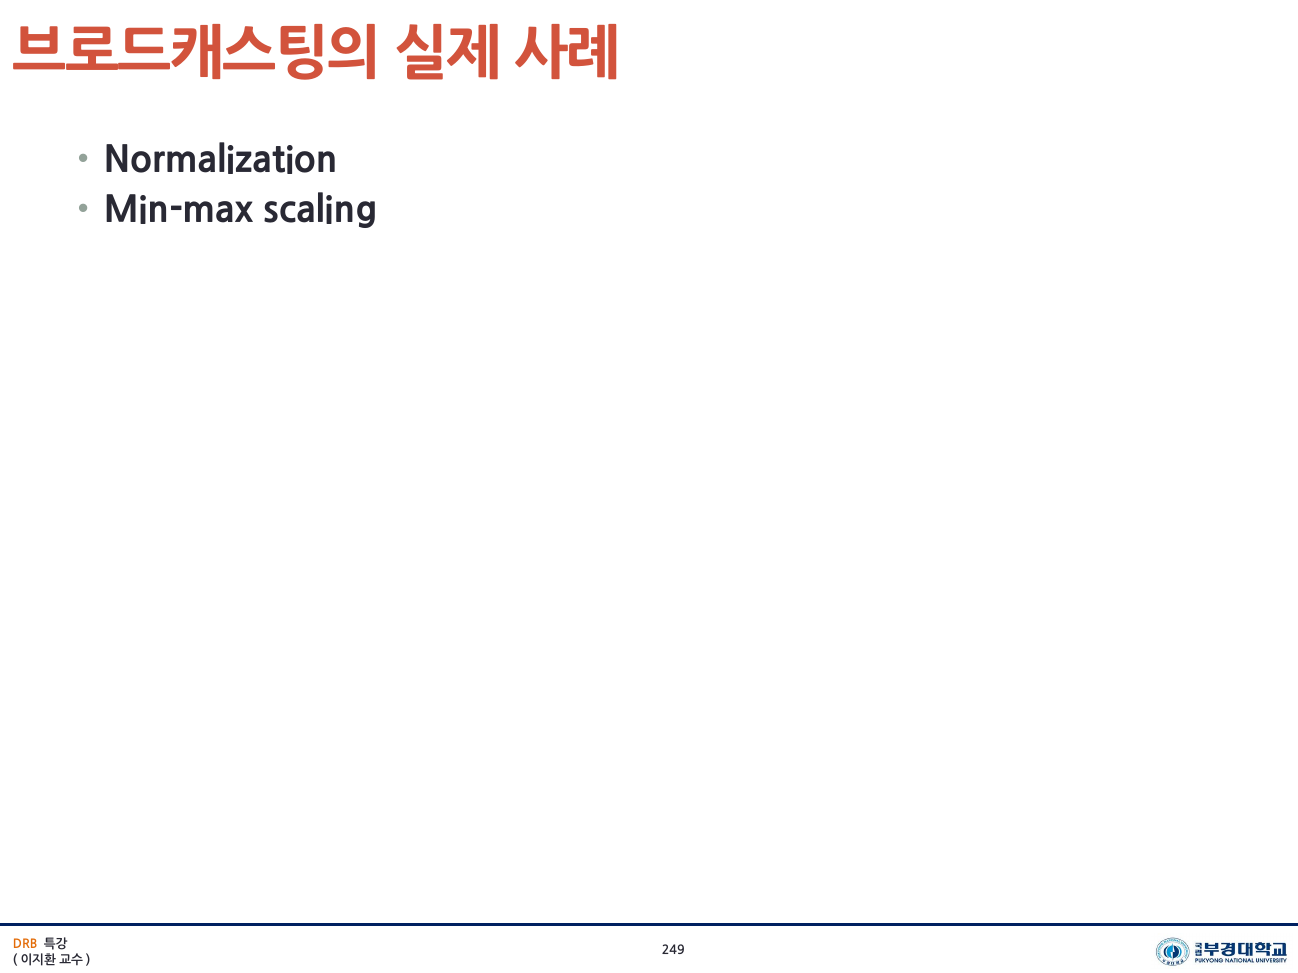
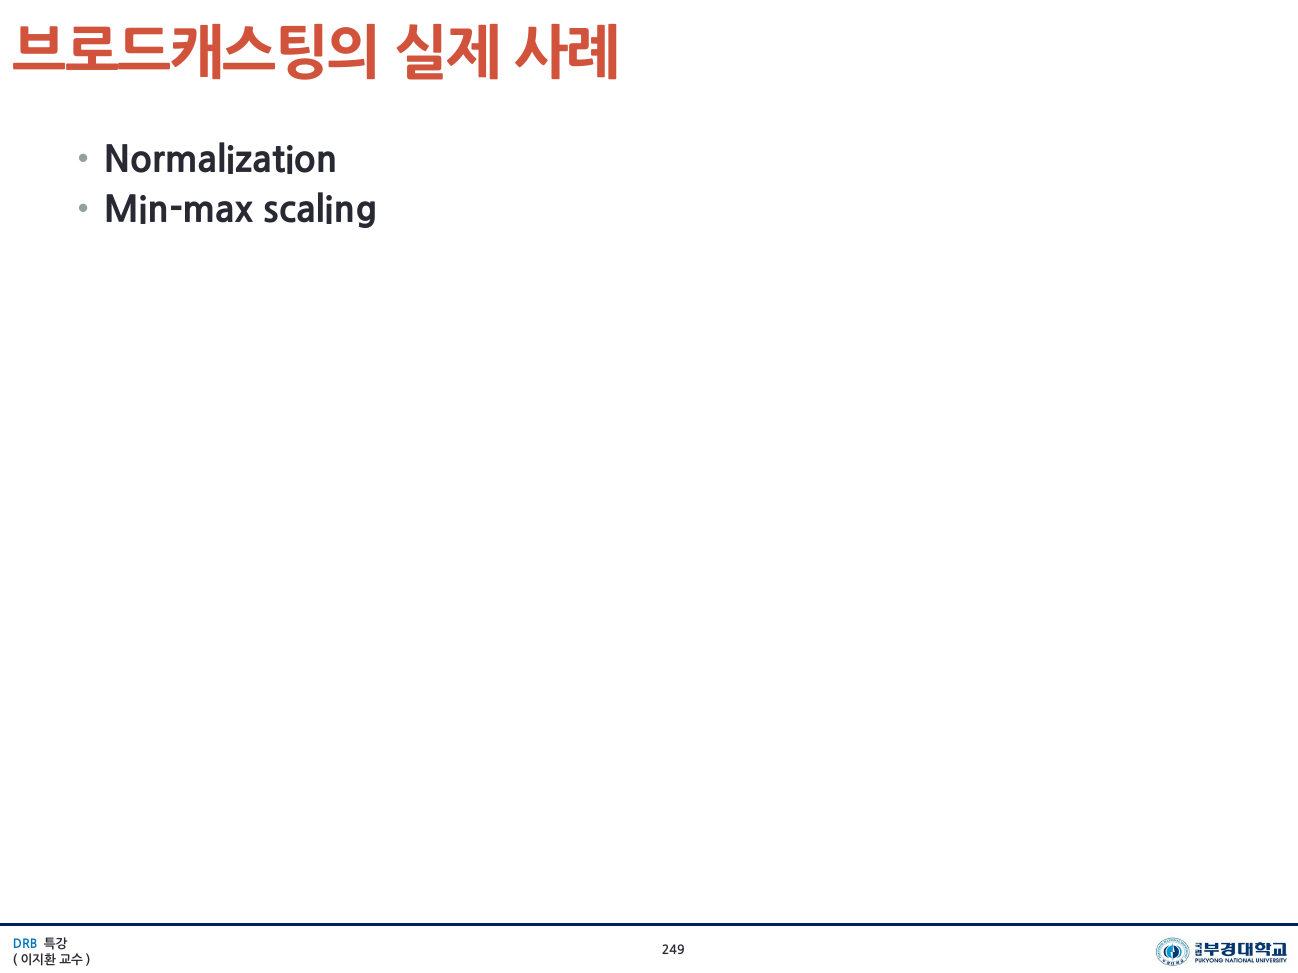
DRB colour: orange -> blue (25, 945)
